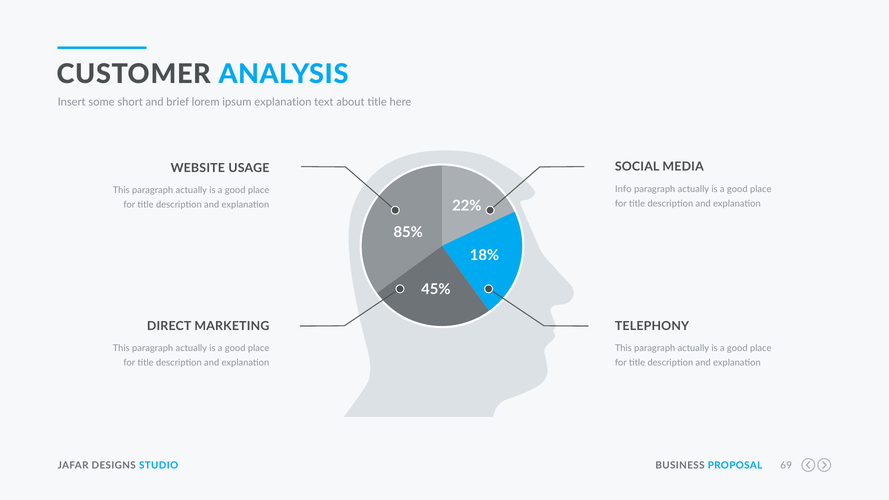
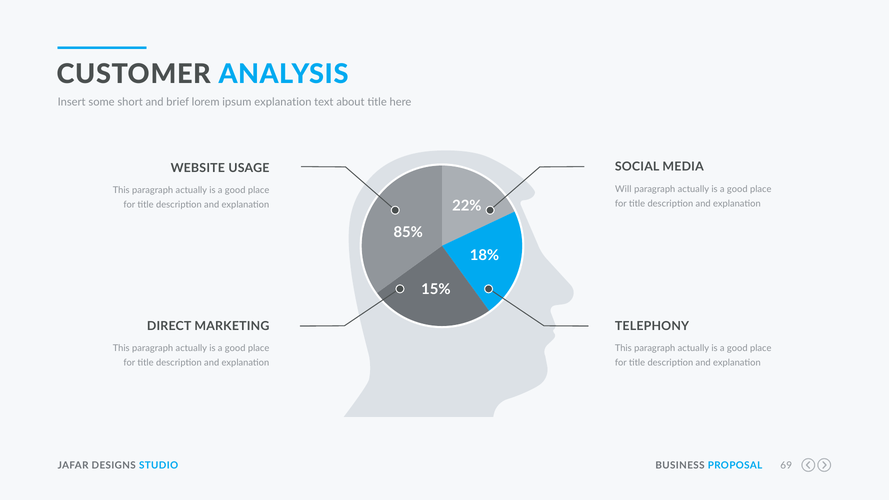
Info: Info -> Will (623, 189)
45%: 45% -> 15% (436, 289)
